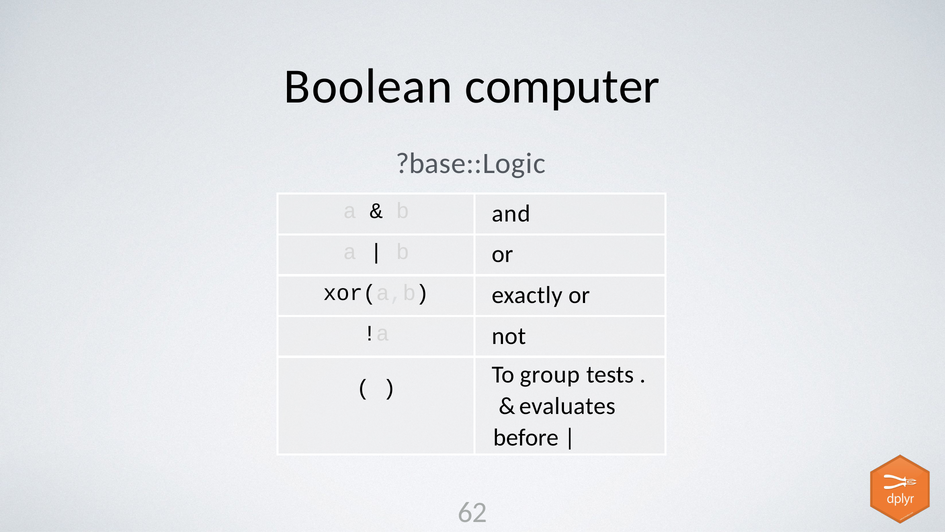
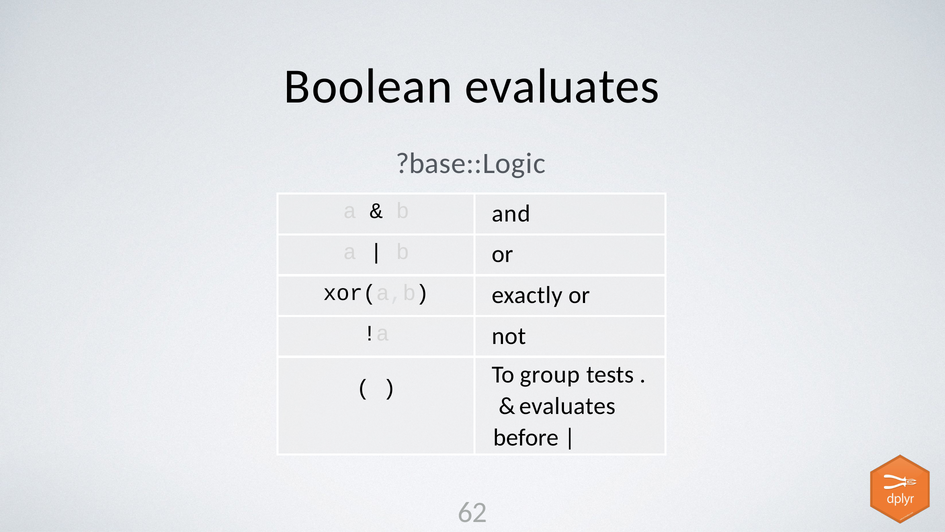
Boolean computer: computer -> evaluates (562, 87)
